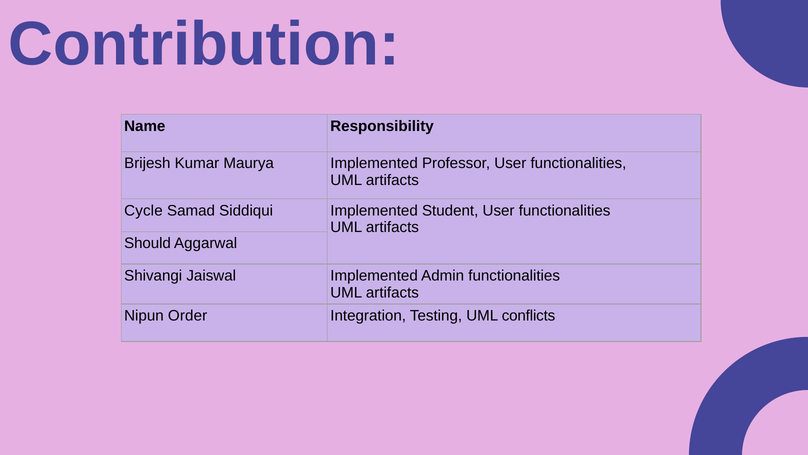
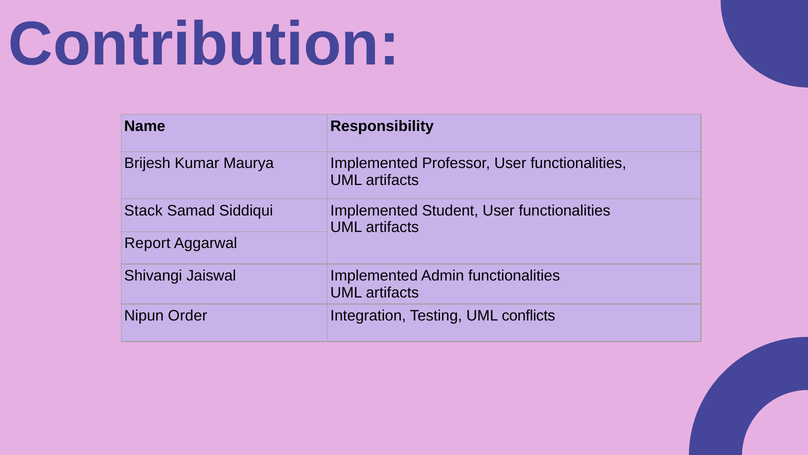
Cycle: Cycle -> Stack (143, 210)
Should: Should -> Report (147, 243)
